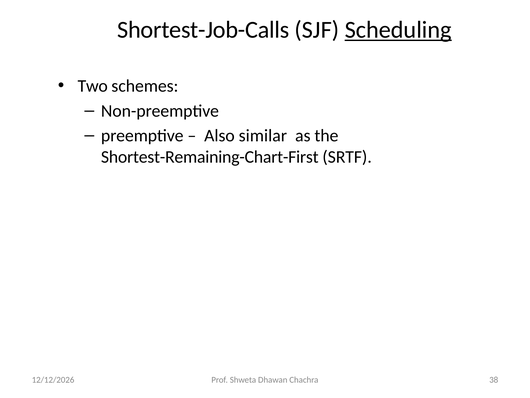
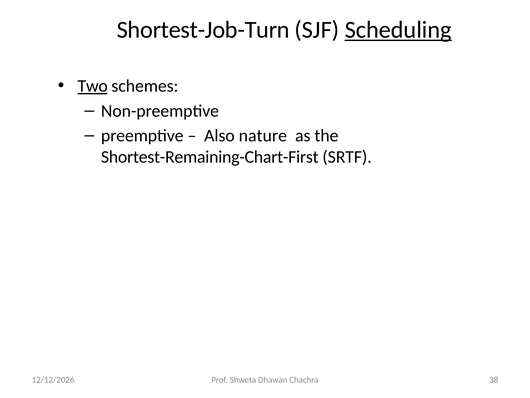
Shortest-Job-Calls: Shortest-Job-Calls -> Shortest-Job-Turn (203, 30)
Two underline: none -> present (93, 86)
similar: similar -> nature (263, 135)
